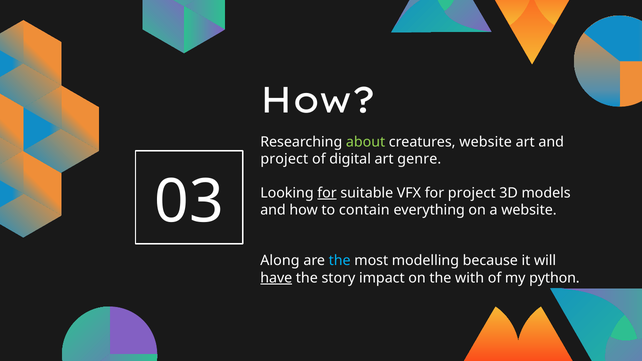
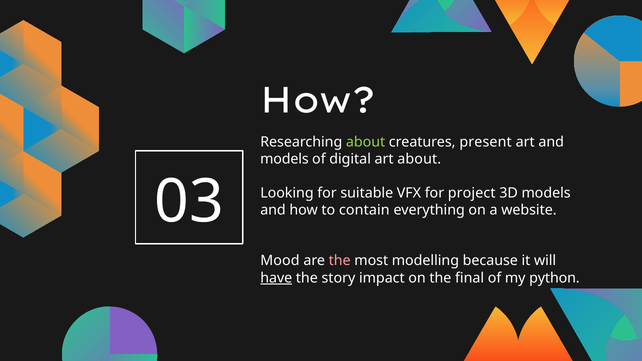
creatures website: website -> present (486, 142)
project: project -> models (284, 159)
art genre: genre -> about (419, 159)
for underline: present -> none (327, 193)
Along: Along -> Mood (280, 261)
the colour: light blue -> pink (340, 261)
with: with -> final (470, 278)
